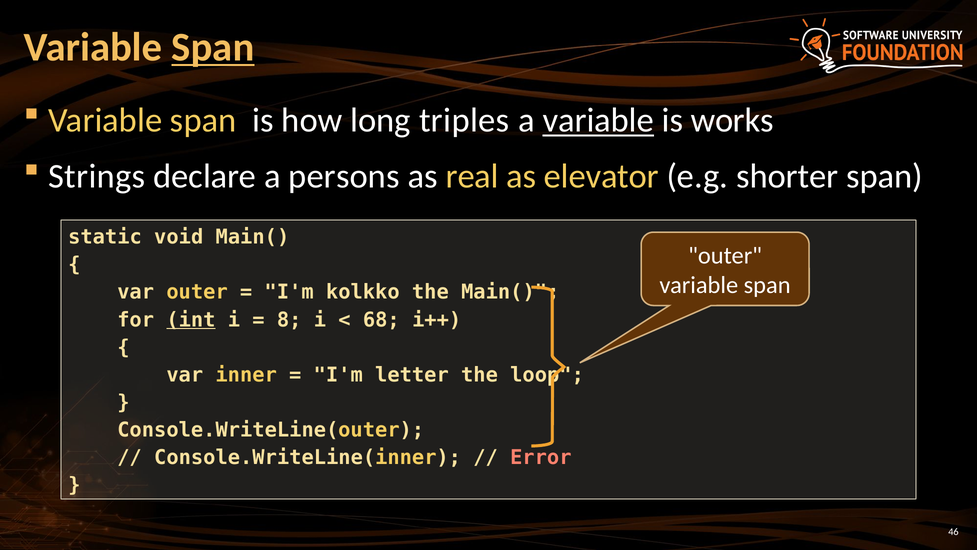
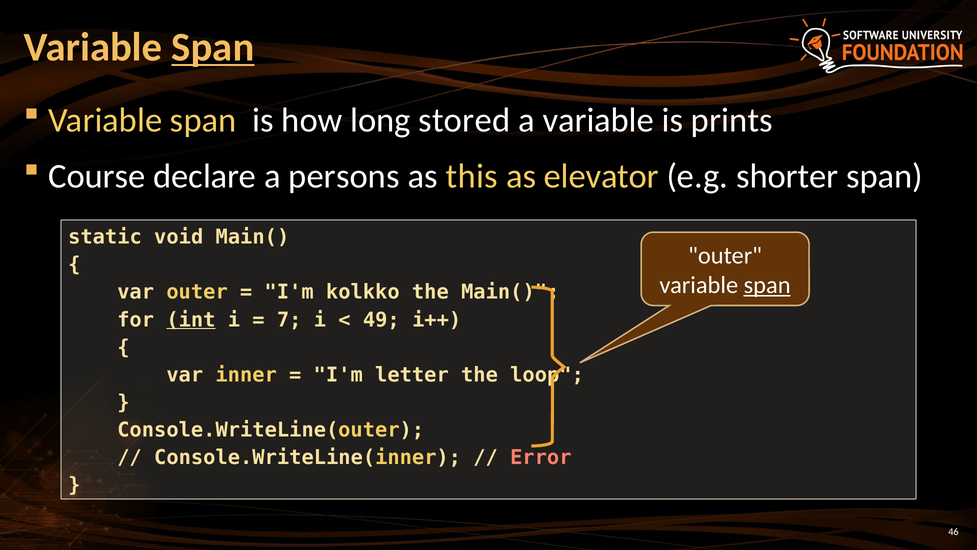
triples: triples -> stored (464, 120)
variable underline: present -> none (598, 120)
works: works -> prints (732, 120)
Strings: Strings -> Course (97, 176)
real: real -> this (472, 176)
span underline: none -> present (767, 285)
8: 8 -> 7 (289, 320)
68: 68 -> 49 (381, 320)
